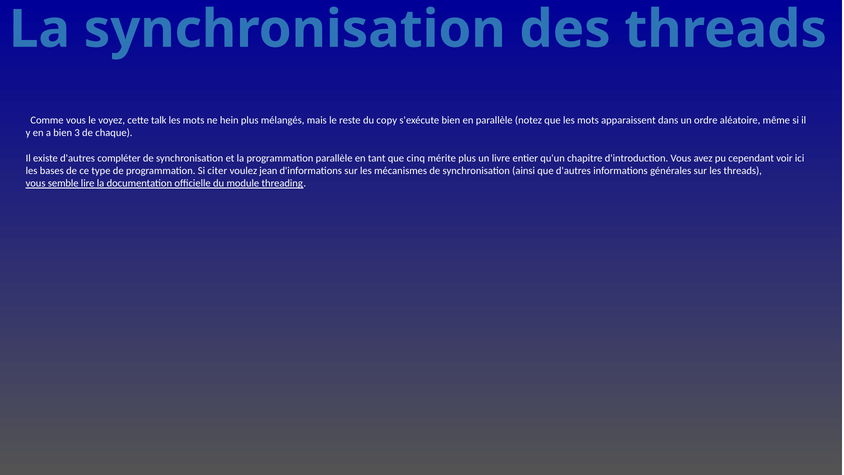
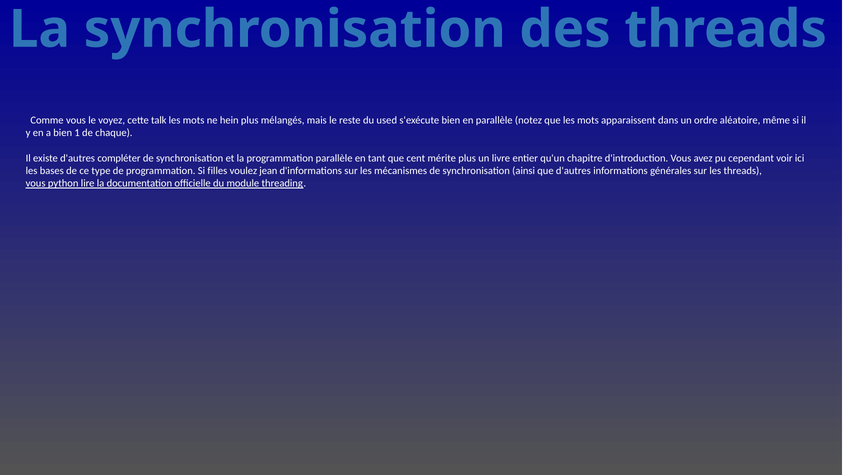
copy: copy -> used (387, 120)
3: 3 -> 1 (77, 133)
cinq: cinq -> cent (416, 158)
citer: citer -> filles (217, 171)
semble: semble -> python (63, 183)
